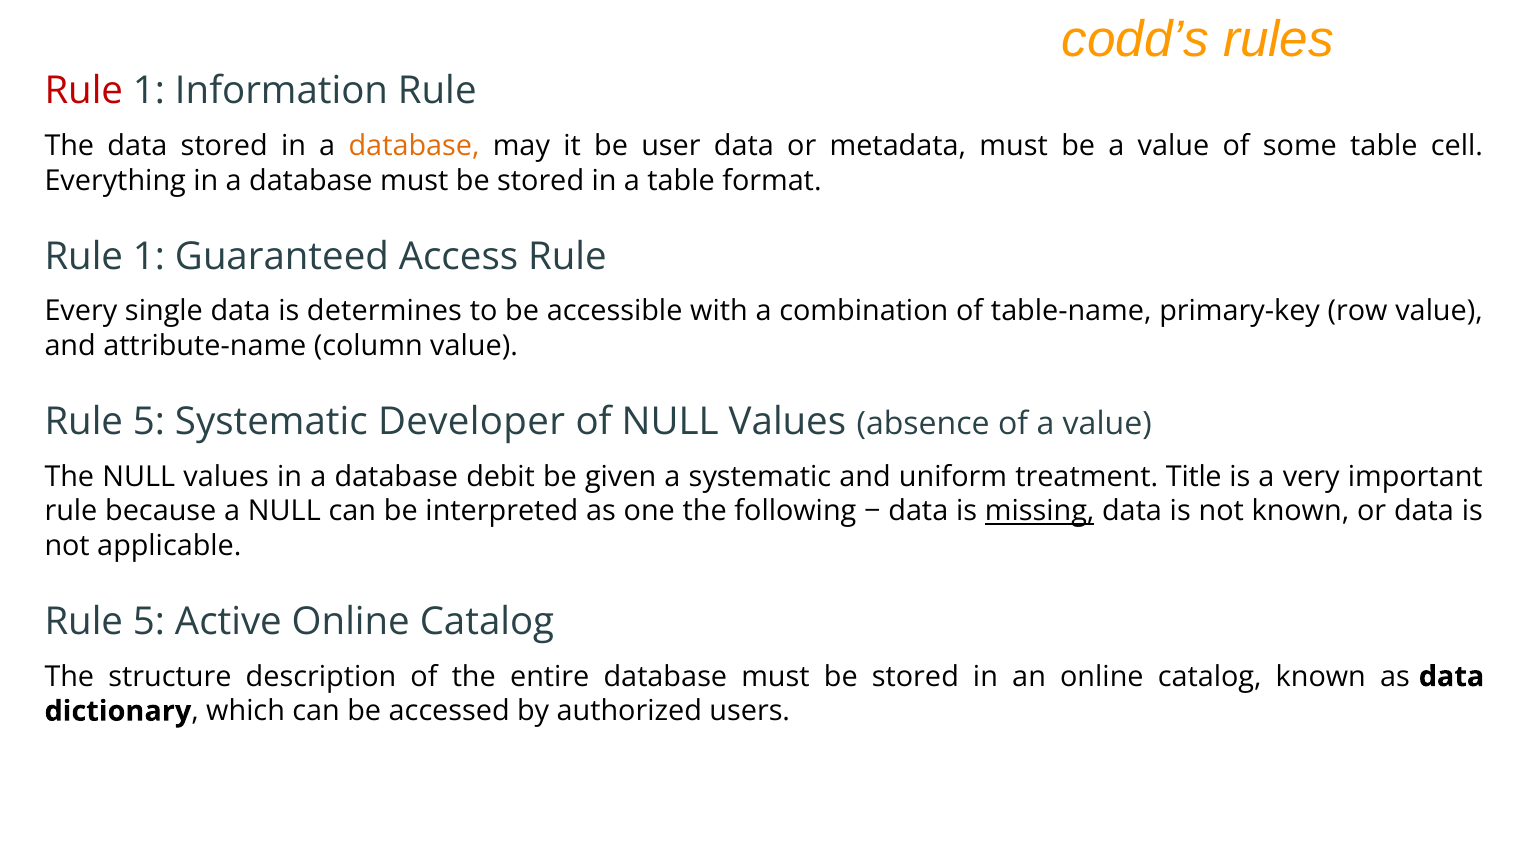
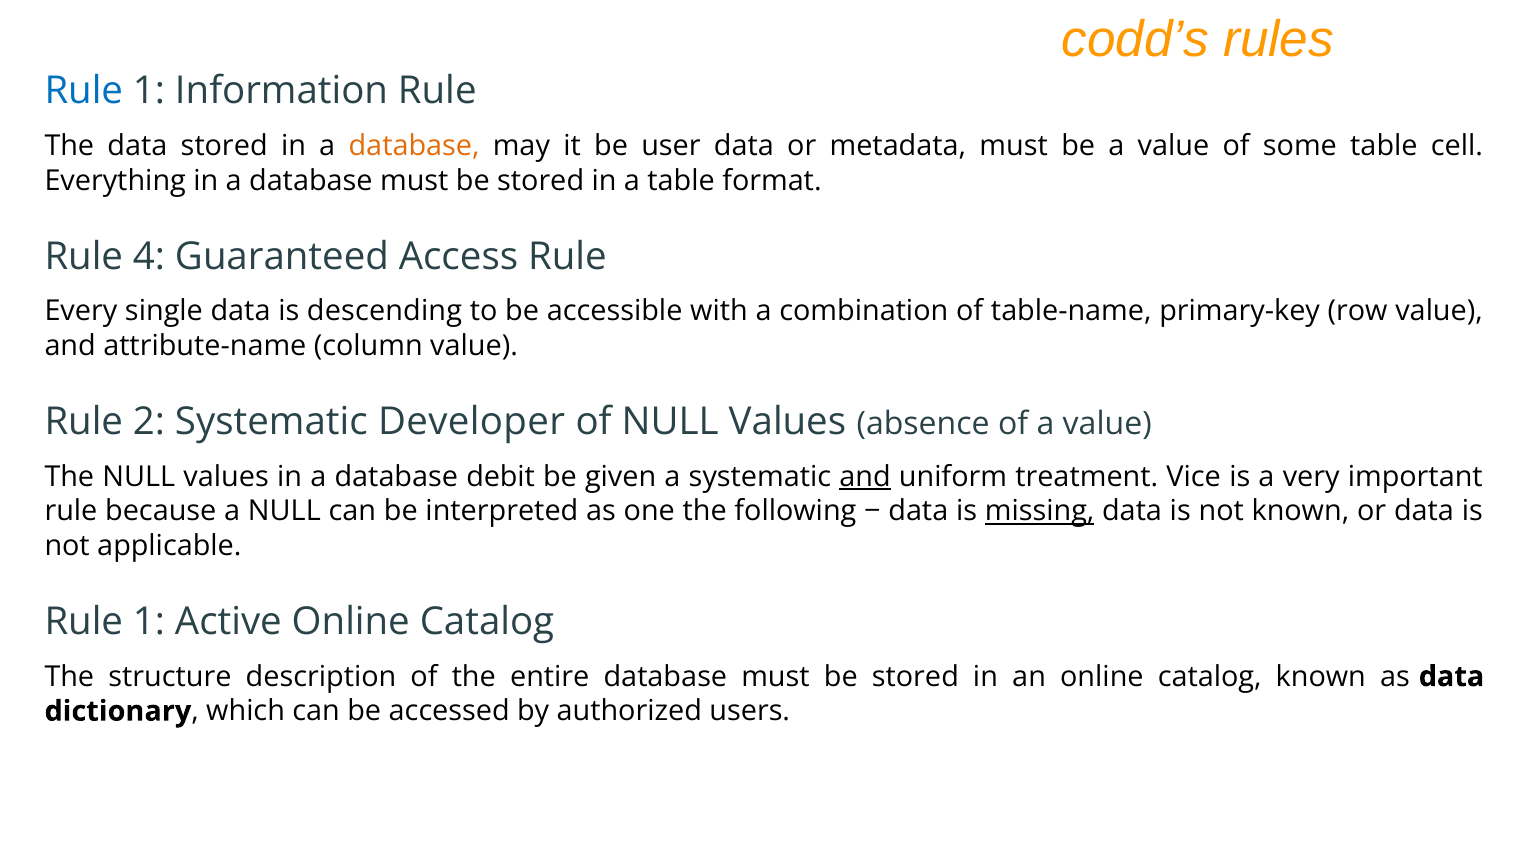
Rule colour: red -> blue (84, 91)
1: 1 -> 4 (149, 256)
determines: determines -> descending (384, 312)
5: 5 -> 2 (149, 422)
and underline: none -> present (865, 477)
Title: Title -> Vice (1194, 477)
5: 5 -> 1 (149, 622)
